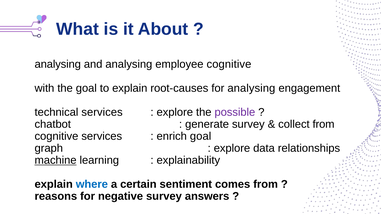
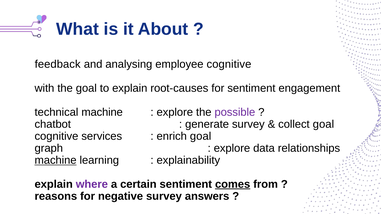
analysing: analysing -> feedback (58, 64)
for analysing: analysing -> sentiment (251, 88)
technical services: services -> machine (102, 112)
collect from: from -> goal (323, 124)
where colour: blue -> purple (92, 184)
comes underline: none -> present (233, 184)
